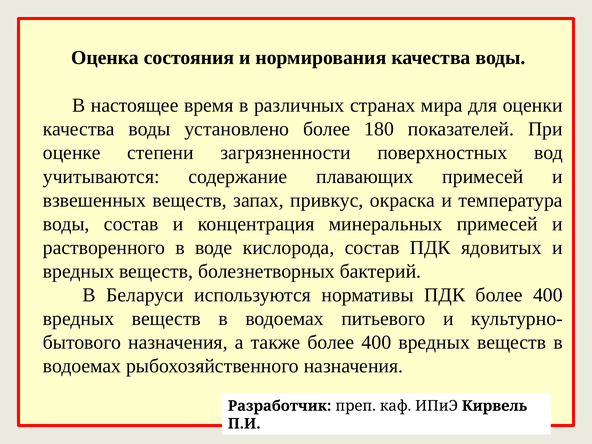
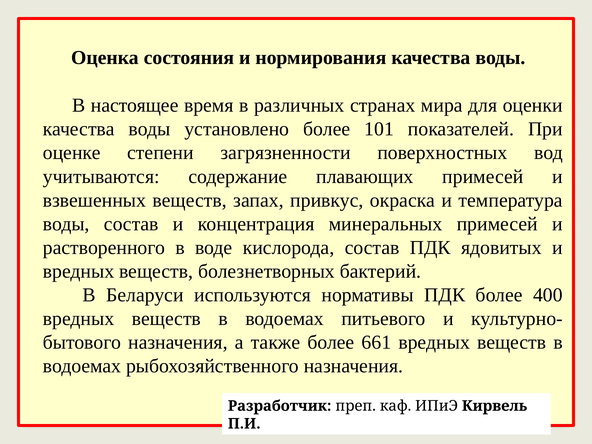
180: 180 -> 101 (379, 129)
также более 400: 400 -> 661 (376, 342)
